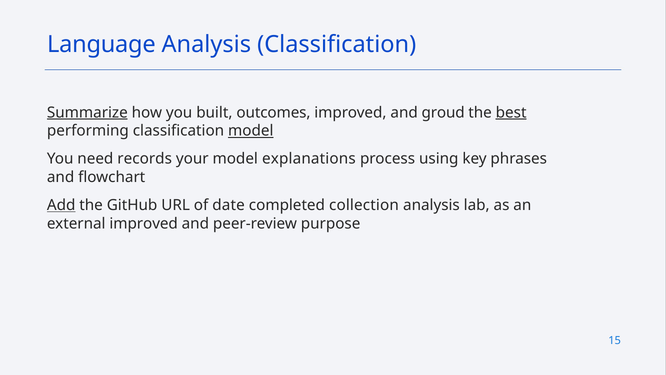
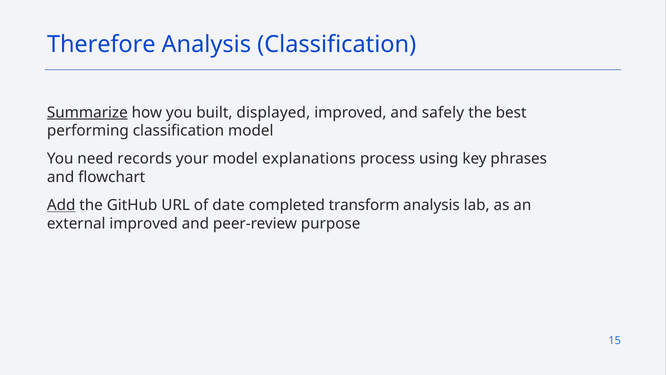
Language: Language -> Therefore (101, 44)
outcomes: outcomes -> displayed (273, 112)
groud: groud -> safely (443, 112)
best underline: present -> none (511, 112)
model underline: present -> none (251, 131)
collection: collection -> transform (364, 205)
